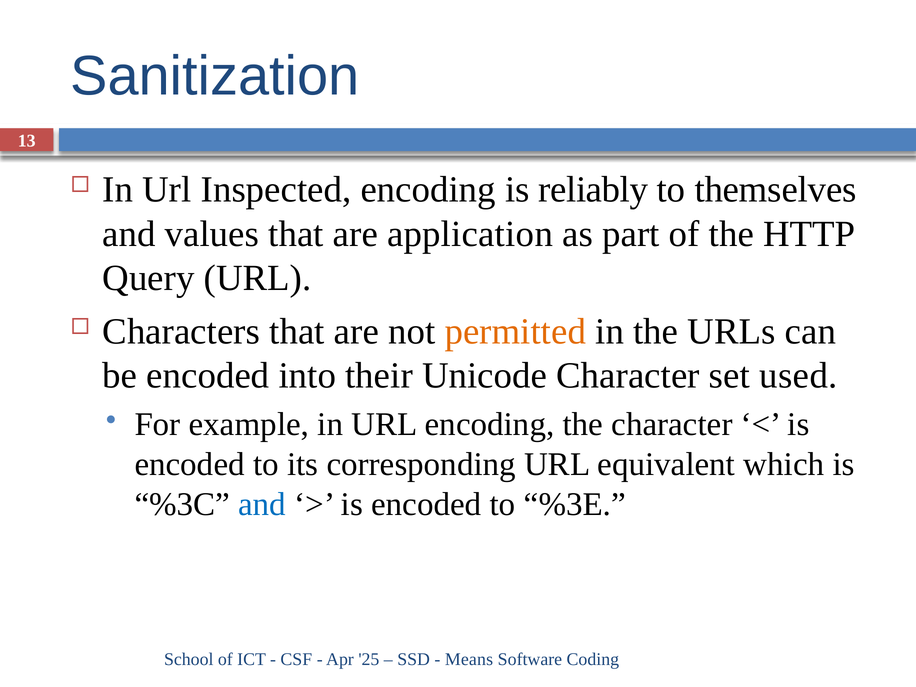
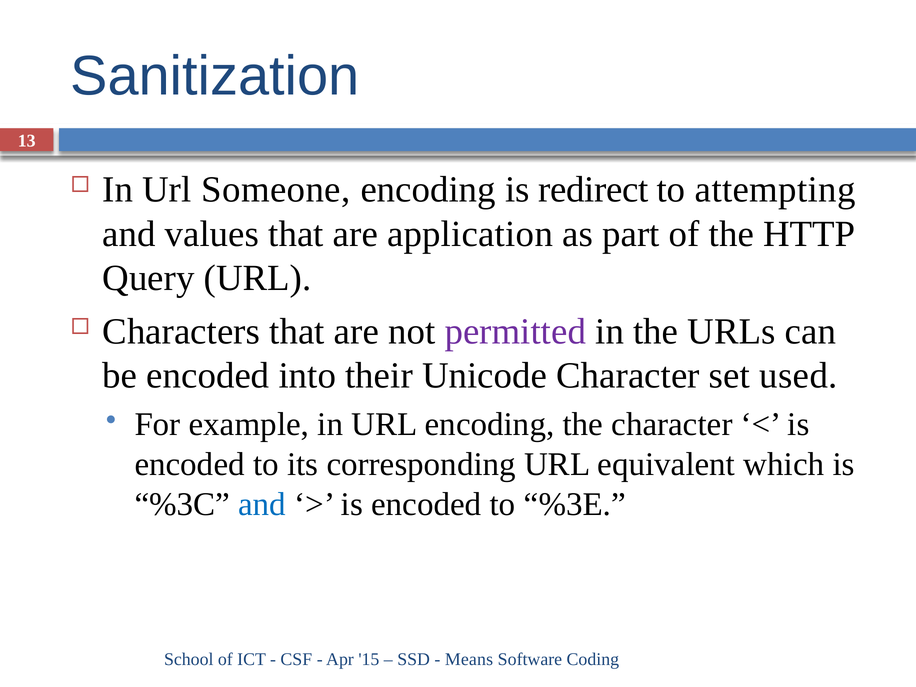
Inspected: Inspected -> Someone (276, 190)
reliably: reliably -> redirect (593, 190)
themselves: themselves -> attempting (775, 190)
permitted colour: orange -> purple (515, 331)
25: 25 -> 15 (369, 660)
